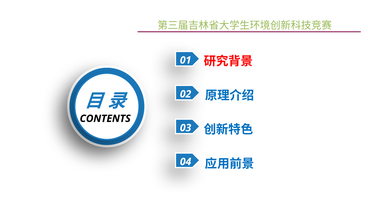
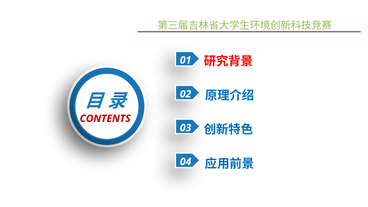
CONTENTS colour: black -> red (105, 119)
